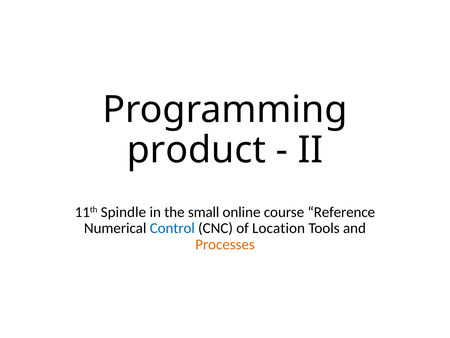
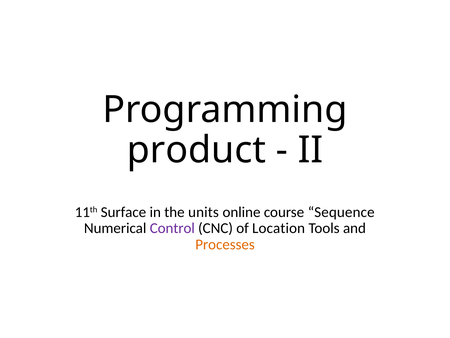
Spindle: Spindle -> Surface (123, 212)
small: small -> units (203, 212)
Reference: Reference -> Sequence (341, 212)
Control colour: blue -> purple (172, 228)
